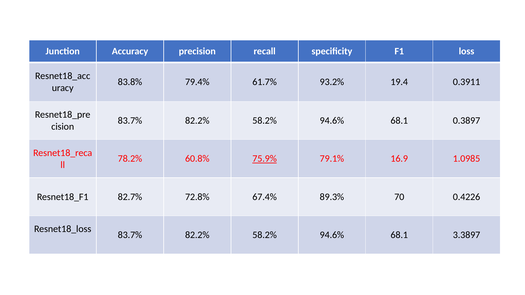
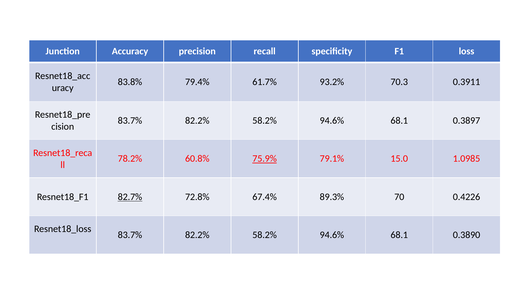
19.4: 19.4 -> 70.3 (399, 82)
16.9: 16.9 -> 15.0 (399, 159)
82.7% underline: none -> present (130, 197)
3.3897: 3.3897 -> 0.3890 (467, 235)
